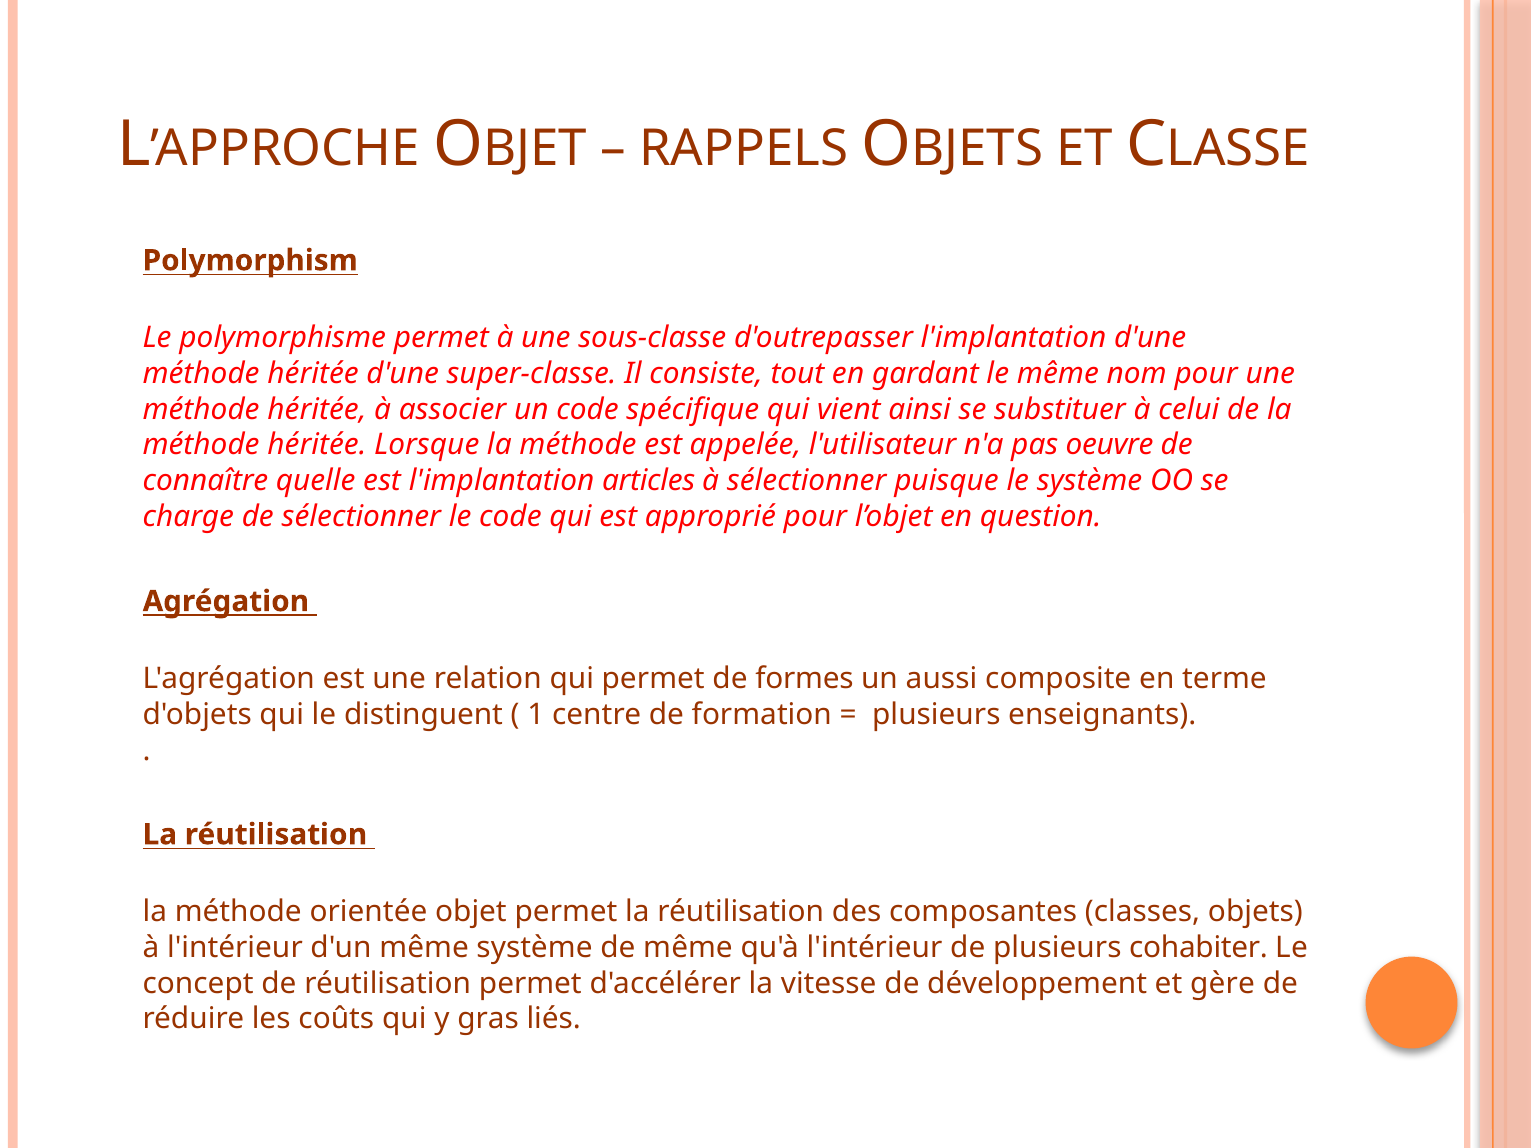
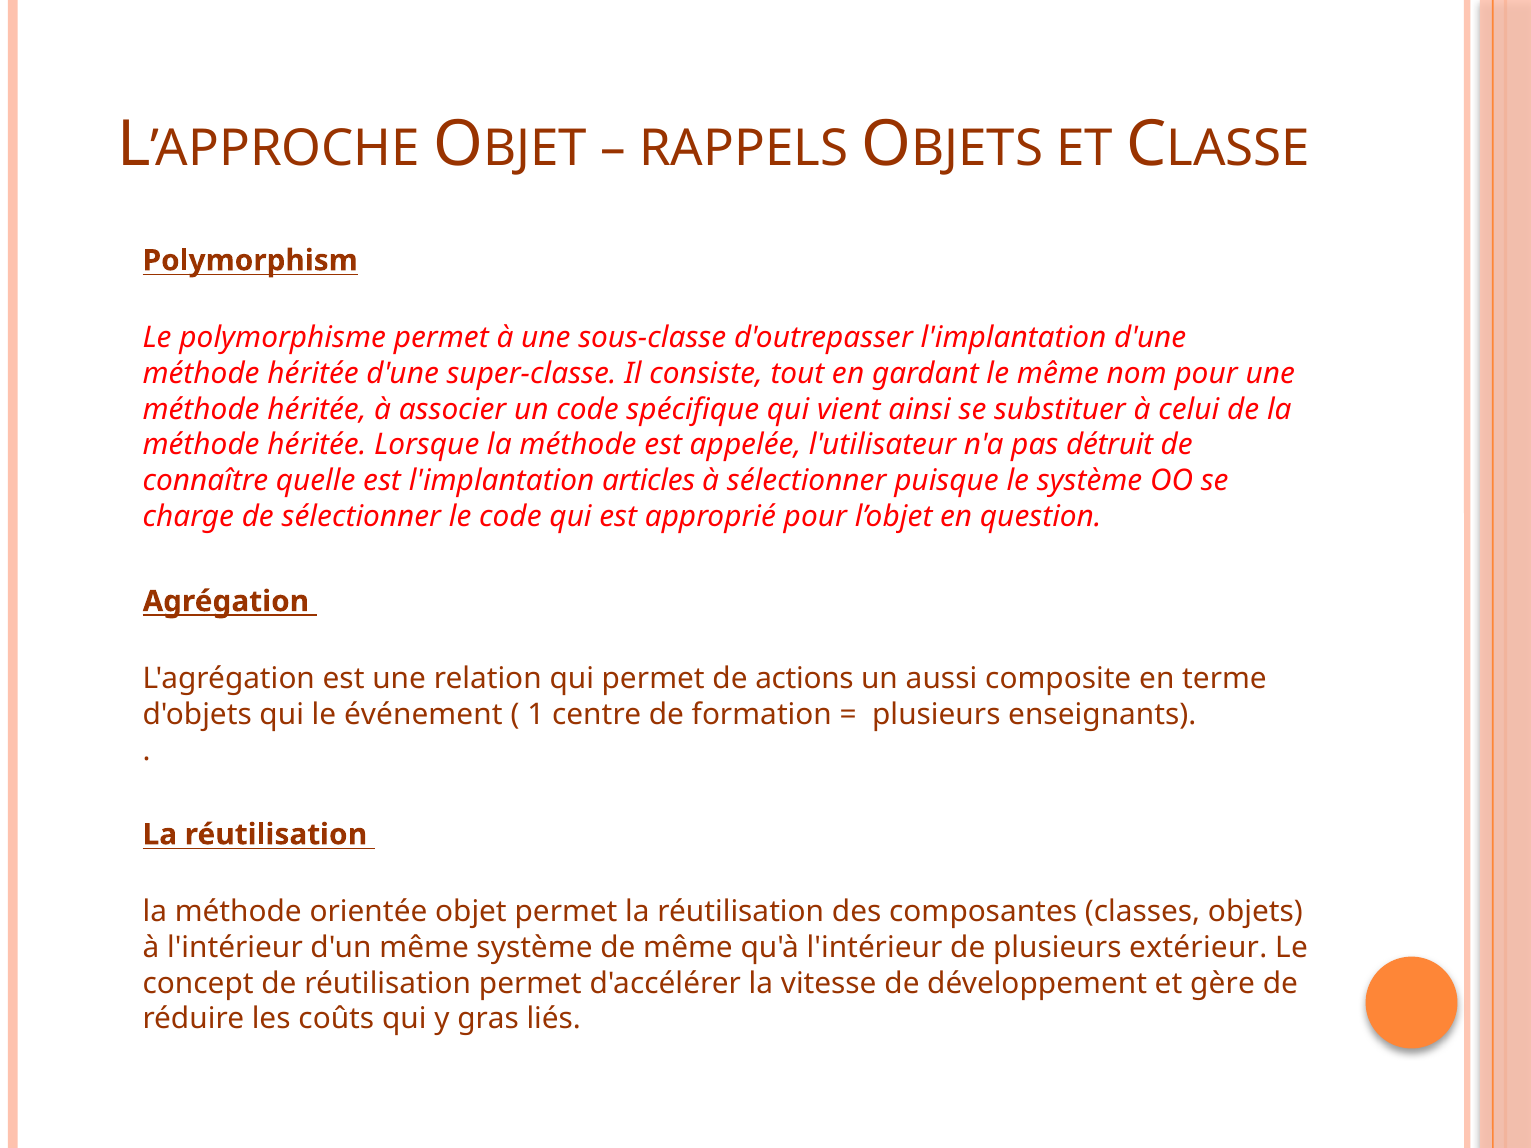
oeuvre: oeuvre -> détruit (1110, 445)
formes: formes -> actions (805, 679)
distinguent: distinguent -> événement (423, 715)
cohabiter: cohabiter -> extérieur (1198, 948)
